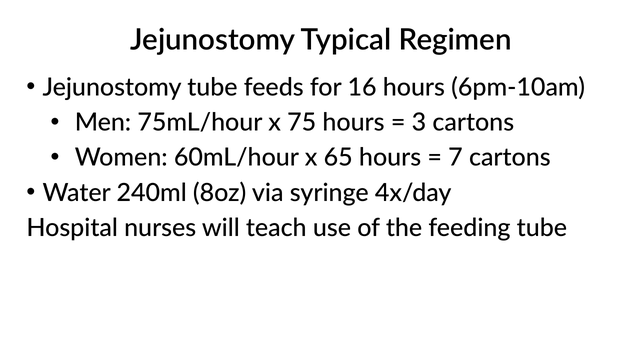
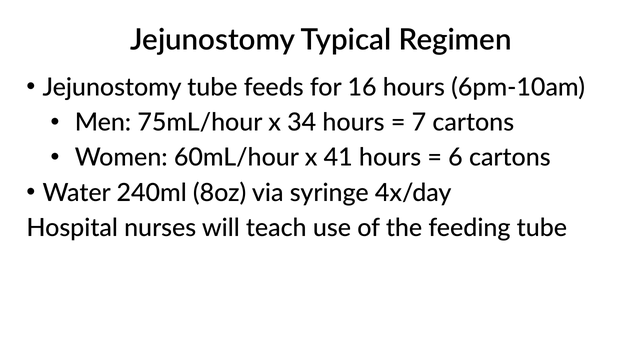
75: 75 -> 34 (302, 123)
3: 3 -> 7 (419, 123)
65: 65 -> 41 (338, 158)
7: 7 -> 6 (455, 158)
